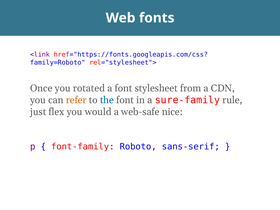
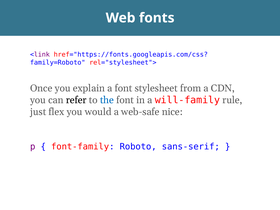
rotated: rotated -> explain (89, 88)
refer colour: orange -> black (76, 100)
sure-family: sure-family -> will-family (187, 100)
